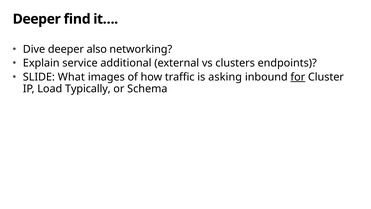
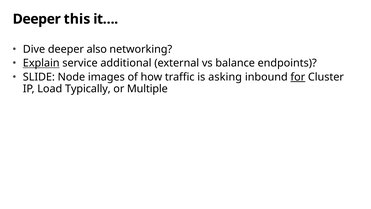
find: find -> this (77, 19)
Explain underline: none -> present (41, 63)
clusters: clusters -> balance (235, 63)
What: What -> Node (71, 77)
Schema: Schema -> Multiple (147, 89)
